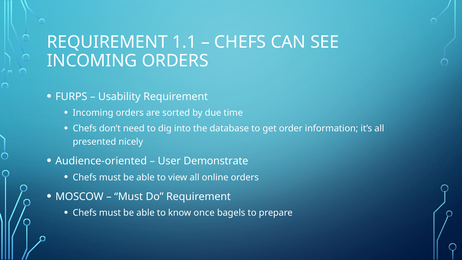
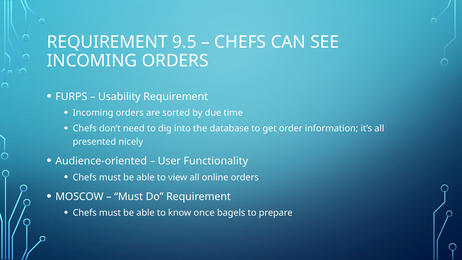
1.1: 1.1 -> 9.5 (184, 42)
Demonstrate: Demonstrate -> Functionality (216, 161)
